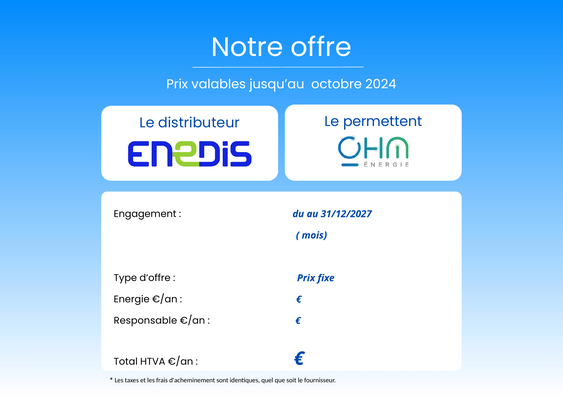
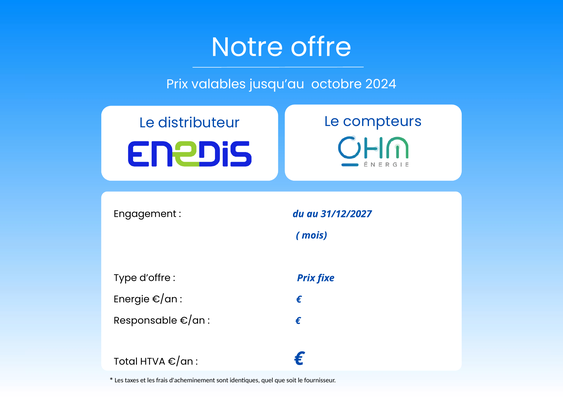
permettent: permettent -> compteurs (383, 122)
